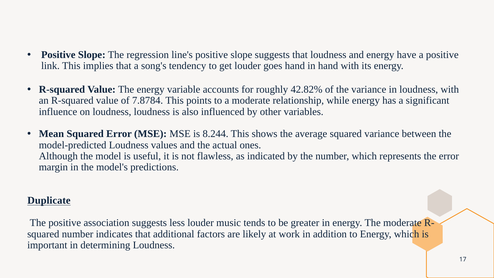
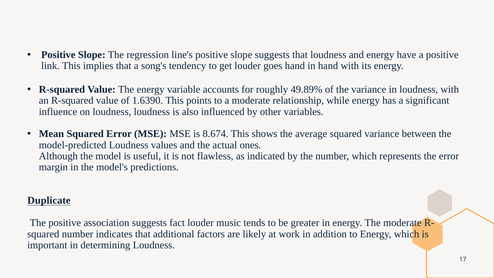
42.82%: 42.82% -> 49.89% (307, 89)
7.8784: 7.8784 -> 1.6390 (148, 100)
8.244: 8.244 -> 8.674 (216, 134)
less: less -> fact (177, 223)
